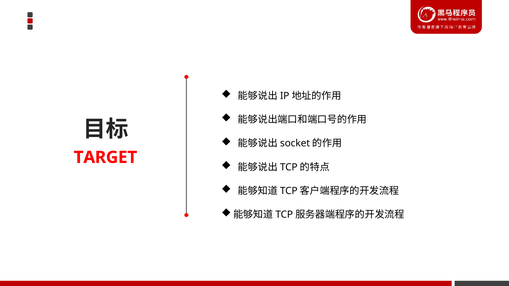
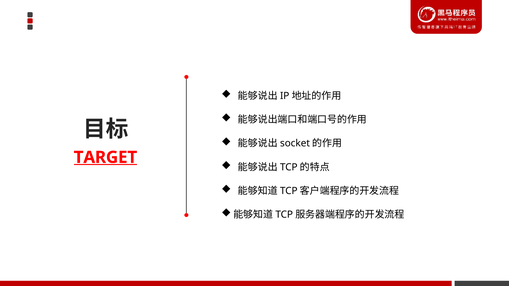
TARGET underline: none -> present (105, 157)
